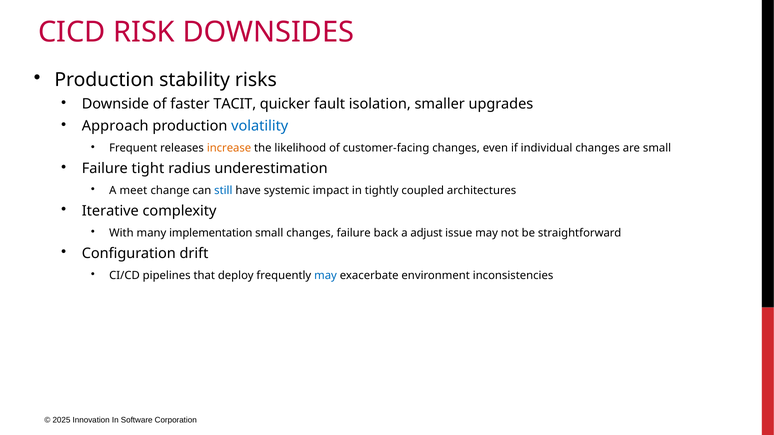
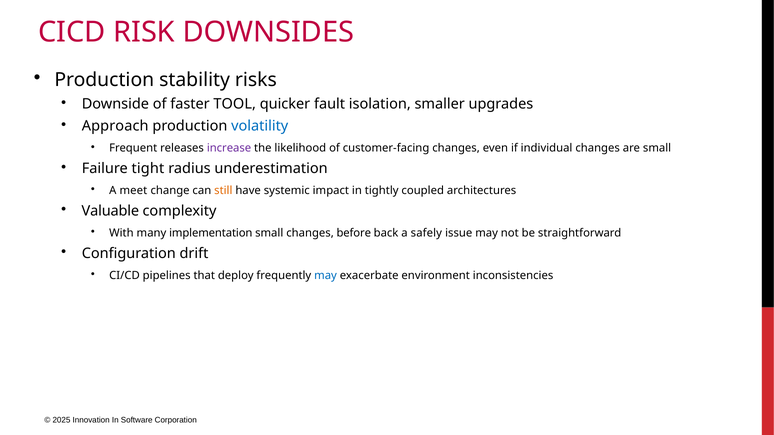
TACIT: TACIT -> TOOL (235, 104)
increase colour: orange -> purple (229, 148)
still colour: blue -> orange (223, 191)
Iterative: Iterative -> Valuable (110, 211)
changes failure: failure -> before (354, 233)
adjust: adjust -> safely (426, 233)
